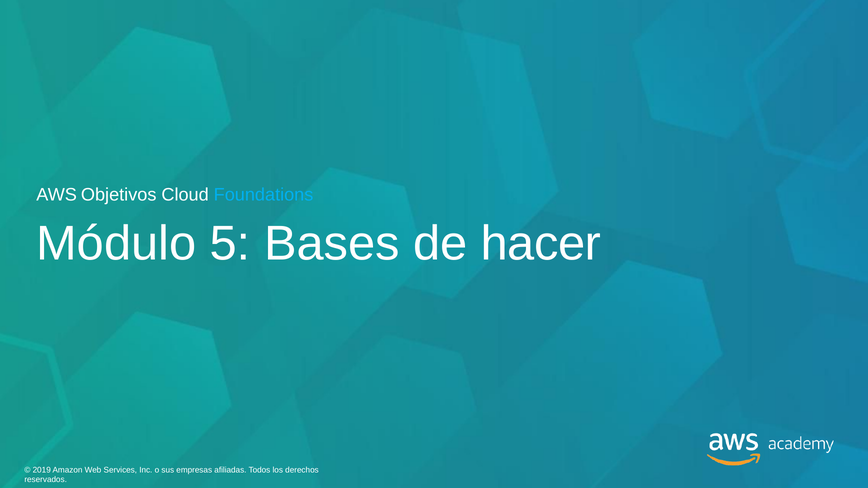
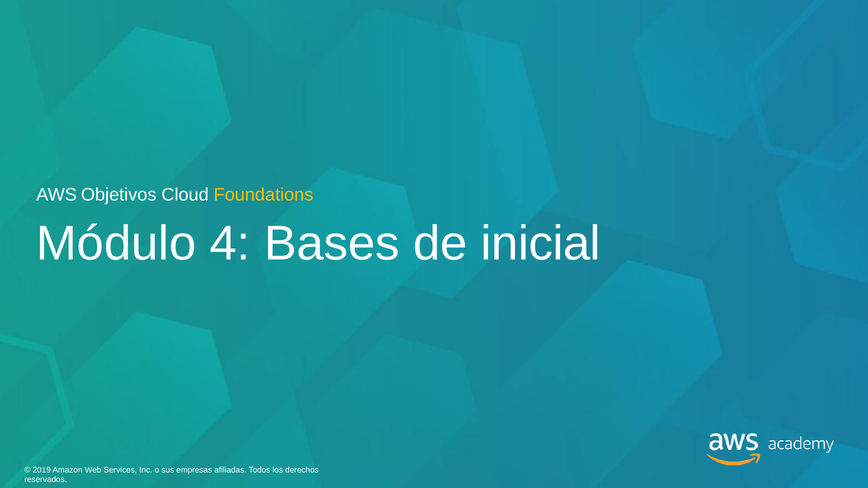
Foundations colour: light blue -> yellow (264, 195)
5: 5 -> 4 (230, 244)
hacer: hacer -> inicial (541, 244)
